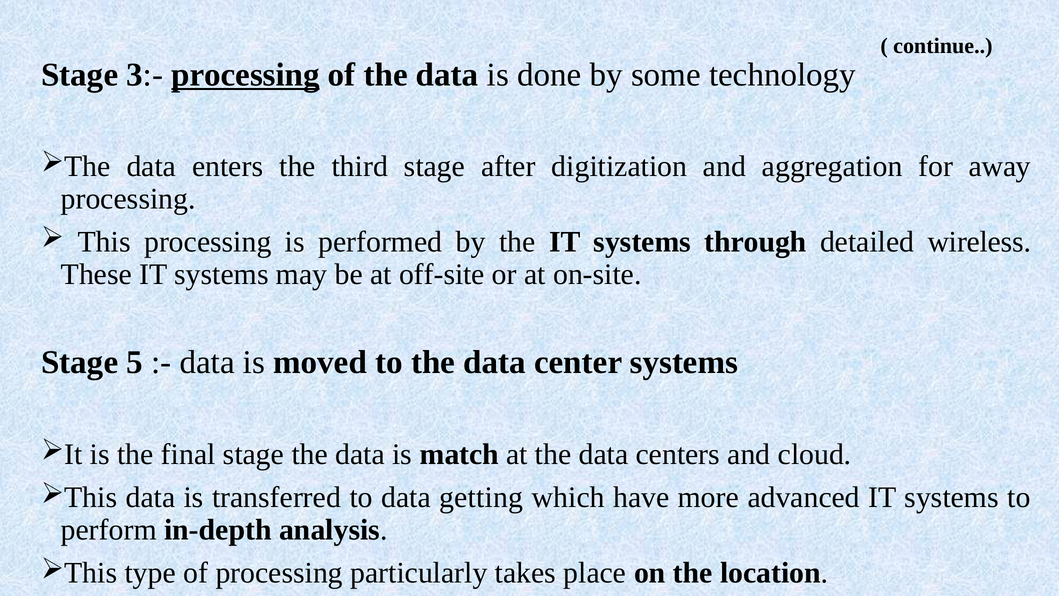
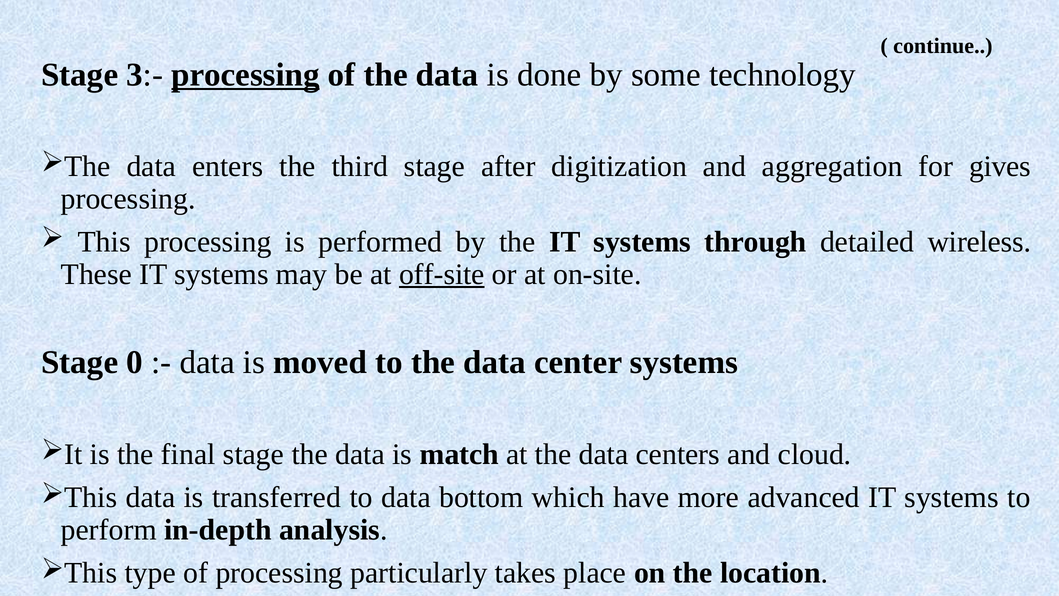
away: away -> gives (1000, 166)
off-site underline: none -> present (442, 274)
5: 5 -> 0 (135, 362)
getting: getting -> bottom (481, 497)
